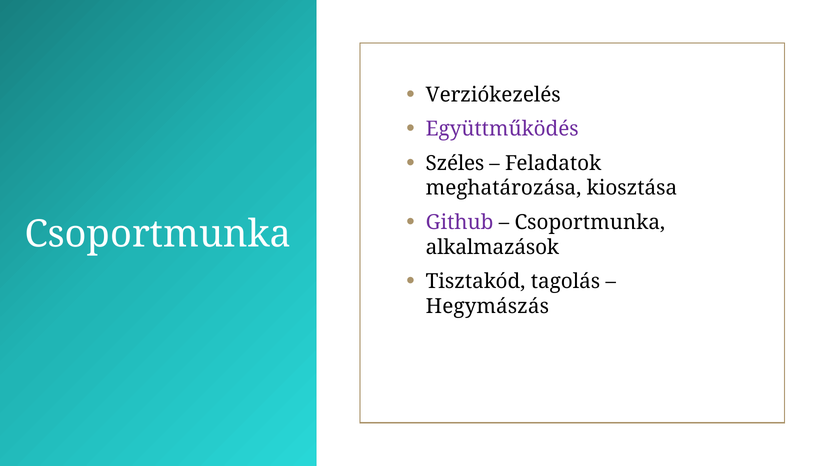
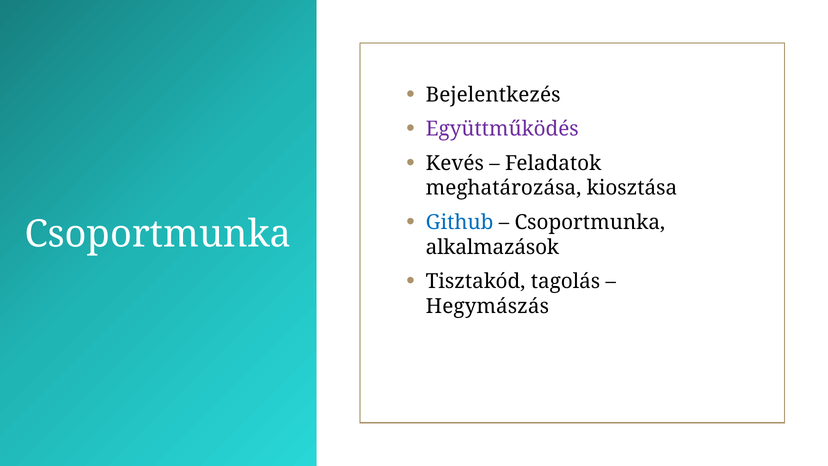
Verziókezelés: Verziókezelés -> Bejelentkezés (493, 95)
Széles: Széles -> Kevés (455, 163)
Github colour: purple -> blue (460, 222)
